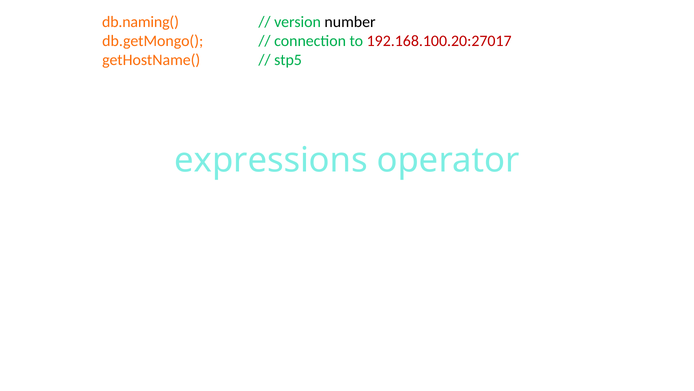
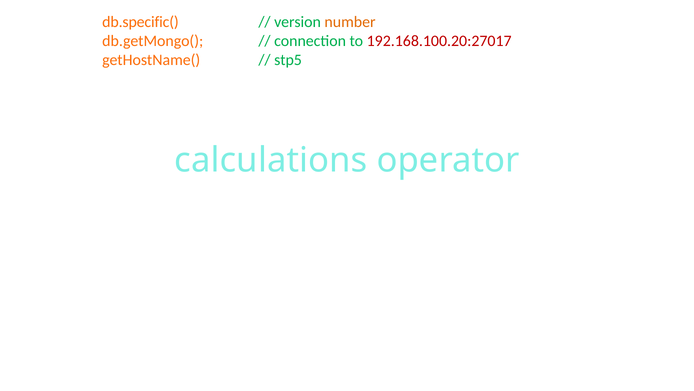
db.naming(: db.naming( -> db.specific( (141, 22)
number colour: black -> orange (350, 22)
expressions: expressions -> calculations (271, 160)
